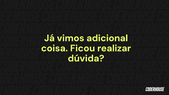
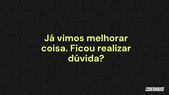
adicional: adicional -> melhorar (107, 38)
